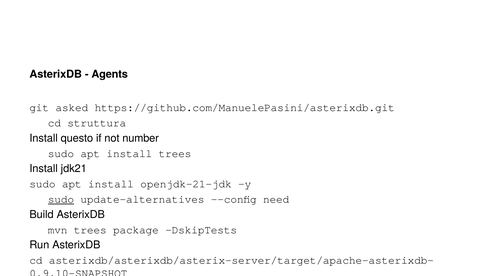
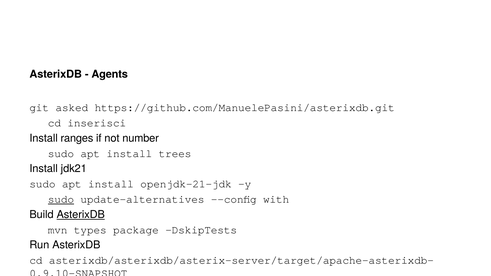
struttura: struttura -> inserisci (97, 123)
questo: questo -> ranges (77, 138)
need: need -> with (276, 199)
AsterixDB underline: none -> present (81, 215)
mvn trees: trees -> types (90, 230)
